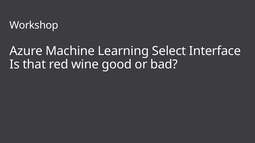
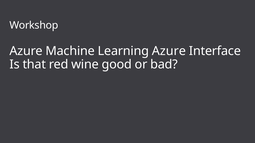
Learning Select: Select -> Azure (169, 51)
